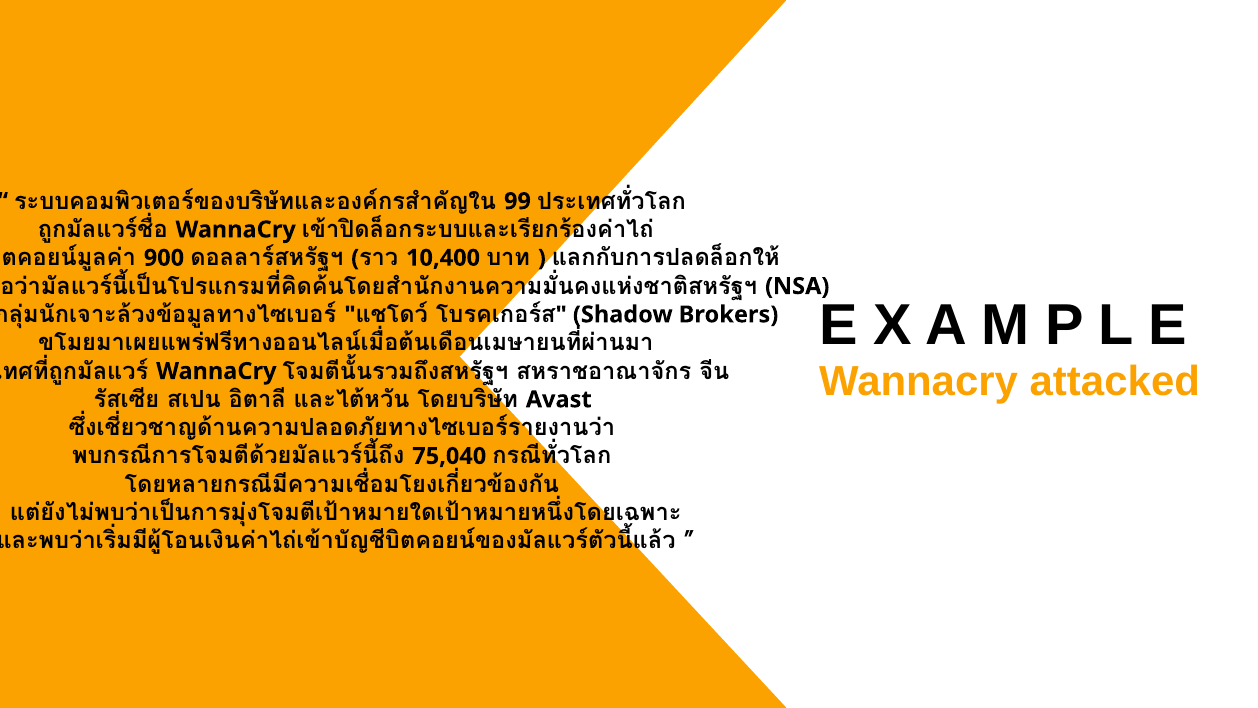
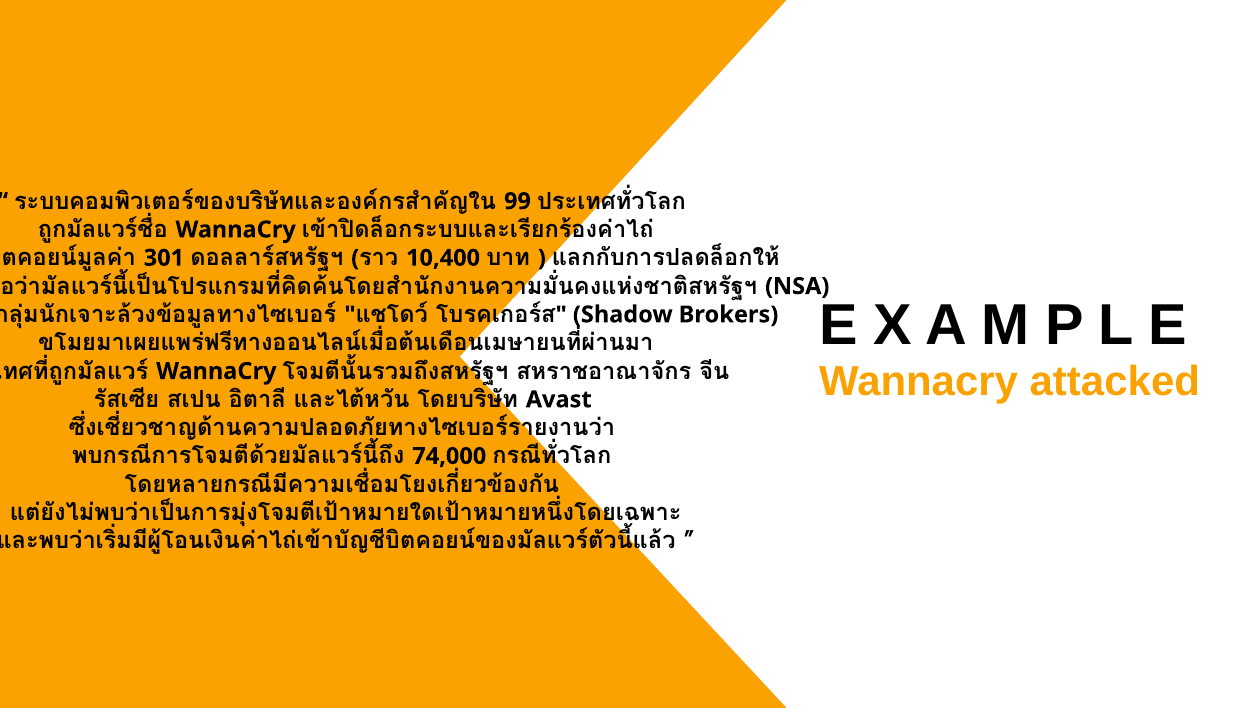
900: 900 -> 301 (164, 258)
75,040: 75,040 -> 74,000 (449, 456)
